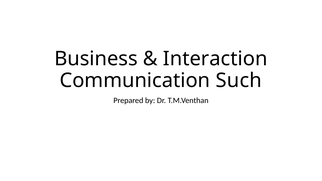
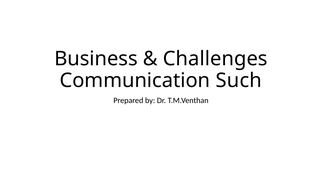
Interaction: Interaction -> Challenges (215, 59)
